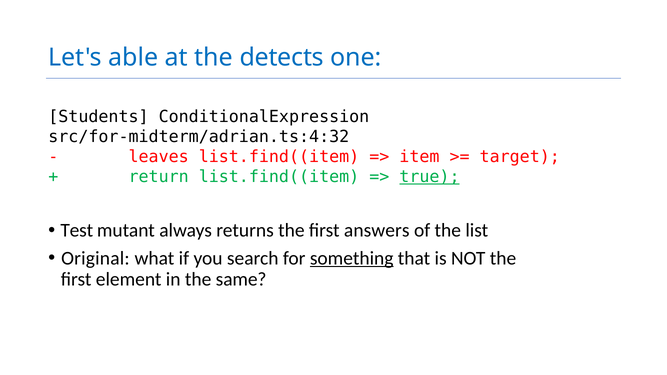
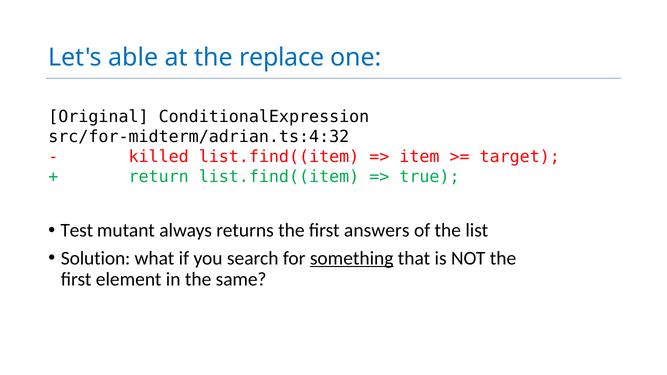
detects: detects -> replace (282, 57)
Students: Students -> Original (98, 117)
leaves: leaves -> killed (159, 157)
true underline: present -> none (429, 177)
Original: Original -> Solution (96, 258)
